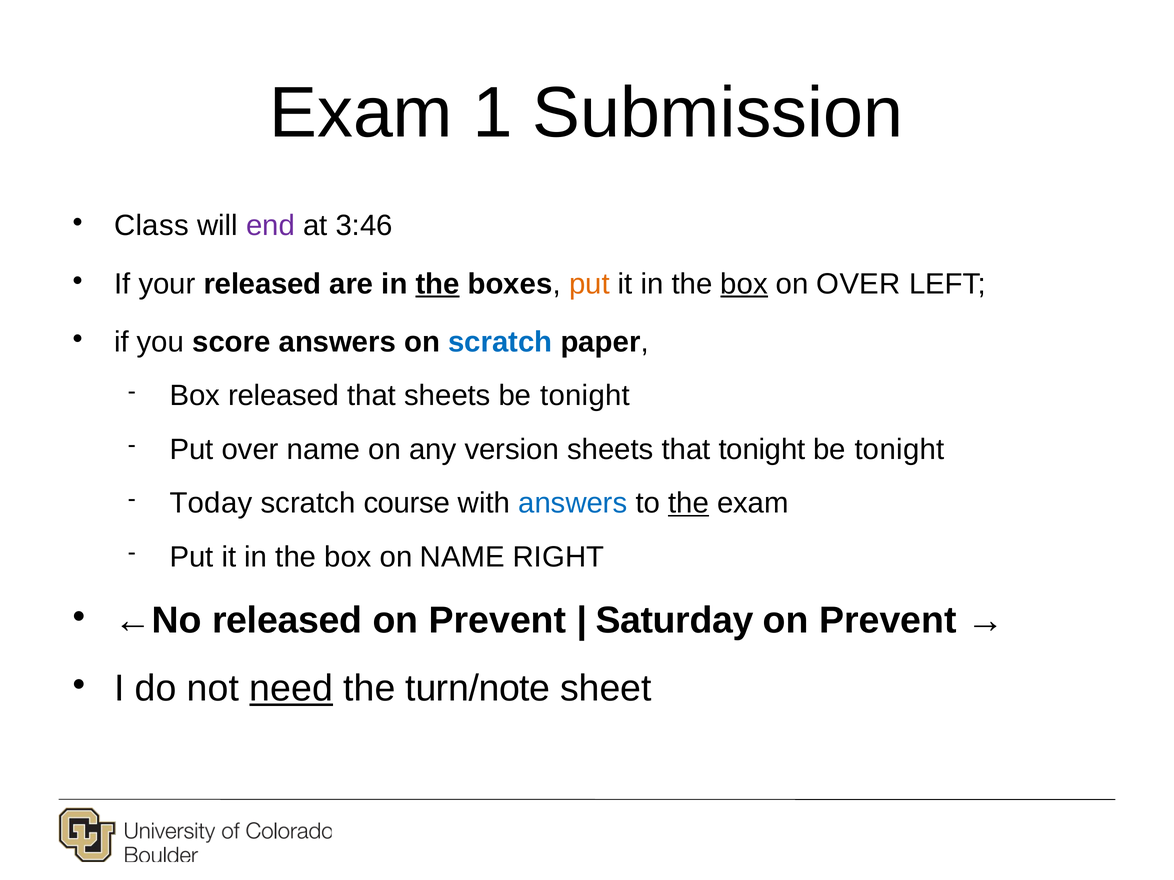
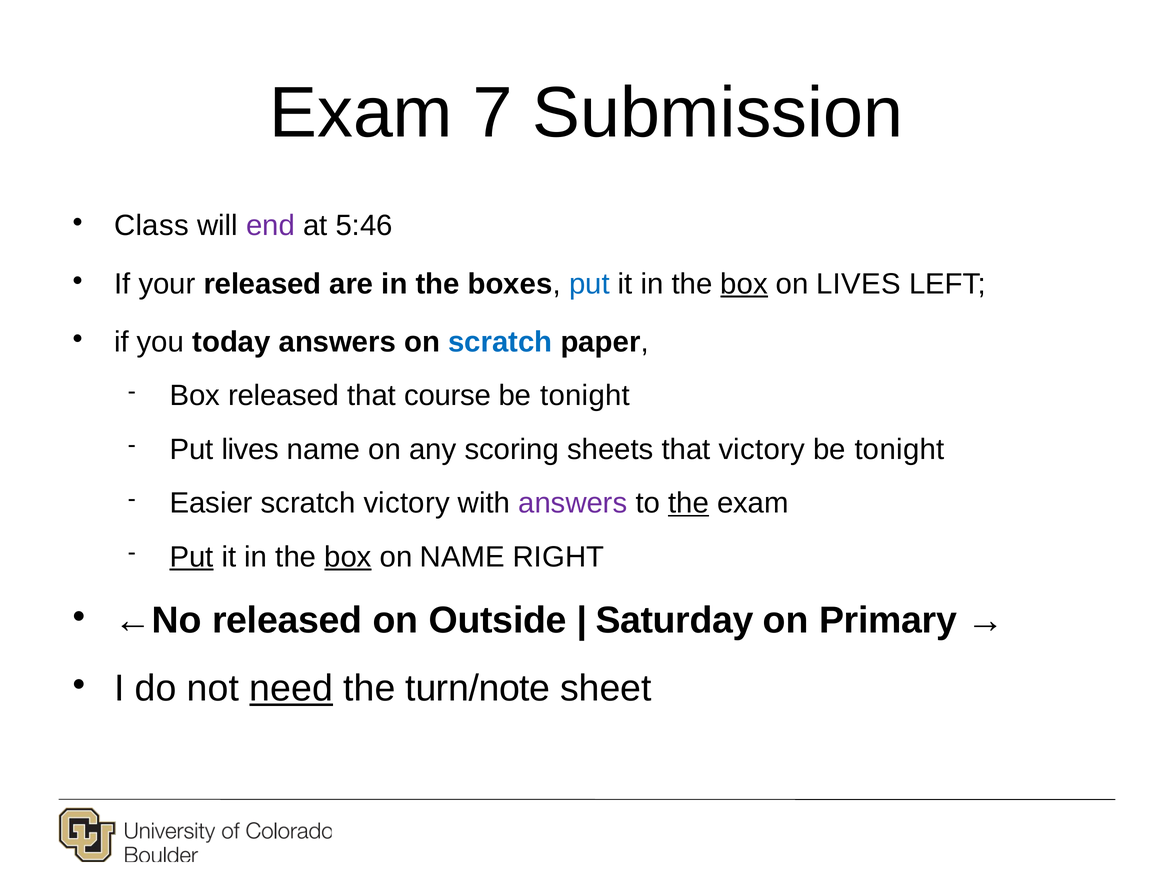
1: 1 -> 7 (493, 113)
3:46: 3:46 -> 5:46 (364, 226)
the underline: present -> none (438, 284)
put colour: orange -> blue (589, 284)
on OVER: OVER -> LIVES (858, 284)
score: score -> today (231, 342)
that sheets: sheets -> course (448, 396)
Put over: over -> lives (250, 450)
version: version -> scoring (512, 450)
that tonight: tonight -> victory (762, 450)
Today: Today -> Easier (211, 503)
scratch course: course -> victory (407, 503)
answers colour: blue -> purple (573, 503)
Put underline: none -> present (192, 557)
box underline: none -> present (348, 557)
Prevent: Prevent -> Outside (498, 621)
Prevent: Prevent -> Primary (888, 621)
